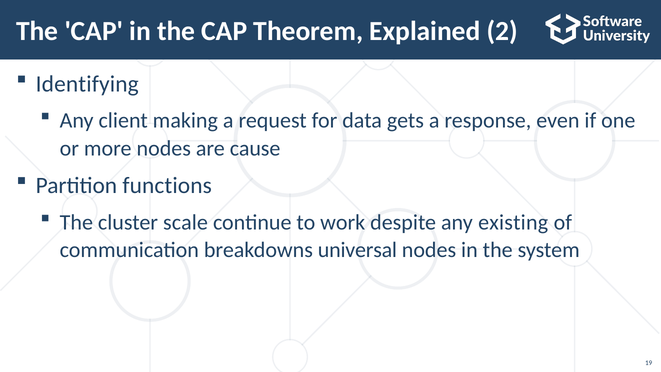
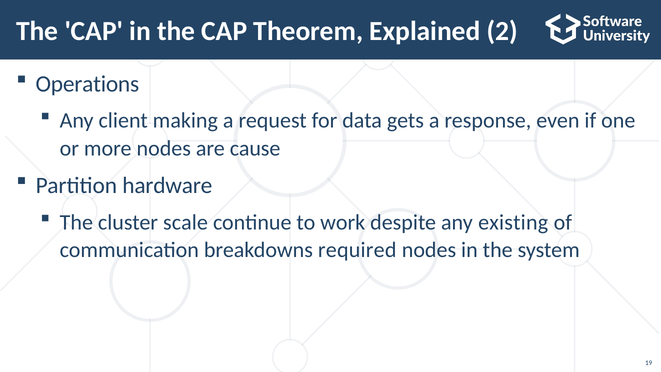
Identifying: Identifying -> Operations (87, 84)
functions: functions -> hardware (167, 185)
universal: universal -> required (357, 250)
